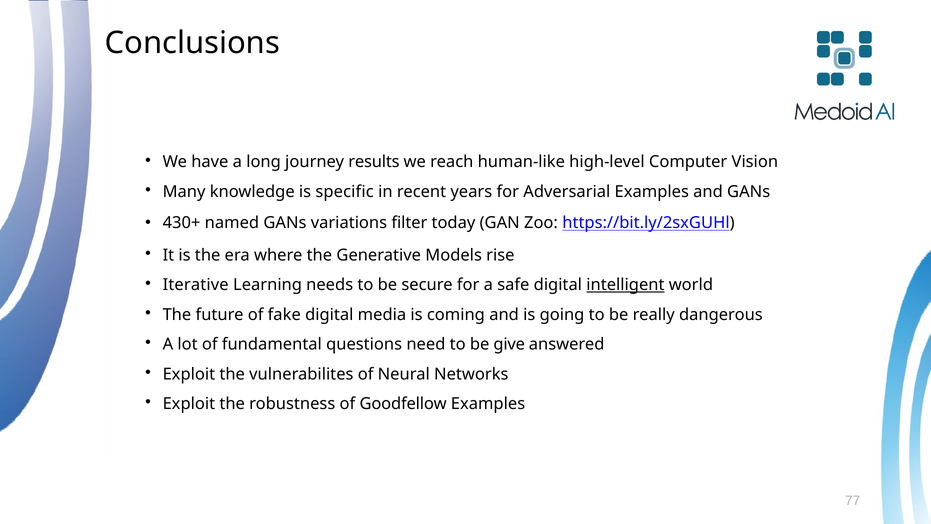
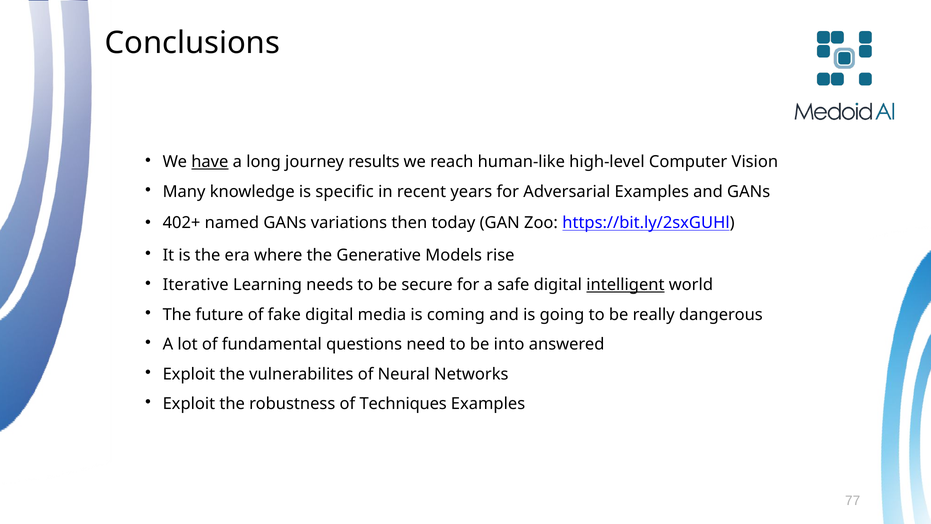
have underline: none -> present (210, 162)
430+: 430+ -> 402+ (182, 223)
filter: filter -> then (409, 223)
give: give -> into (509, 344)
Goodfellow: Goodfellow -> Techniques (403, 404)
